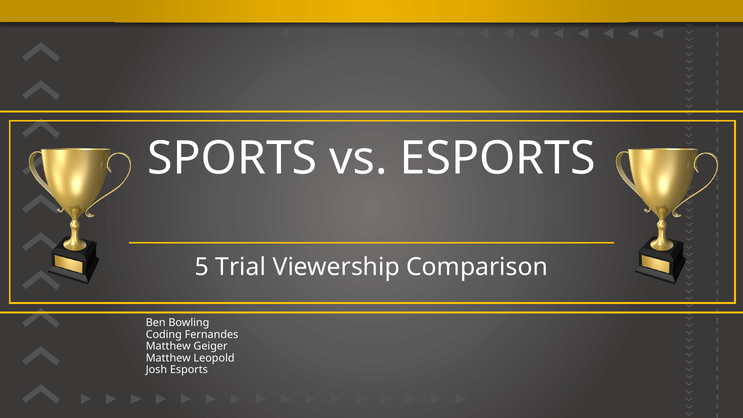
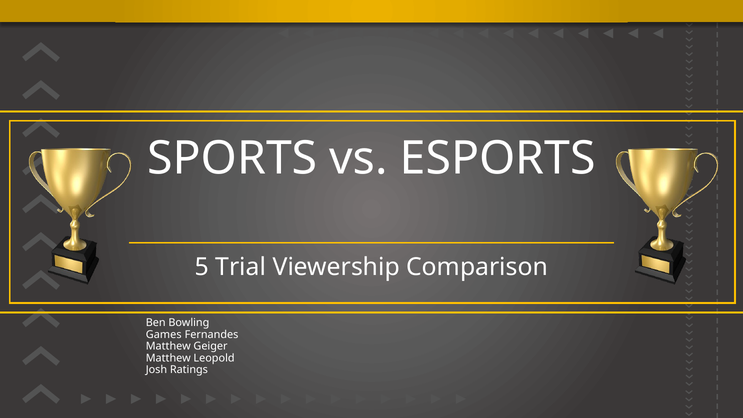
Coding: Coding -> Games (164, 335)
Josh Esports: Esports -> Ratings (189, 370)
